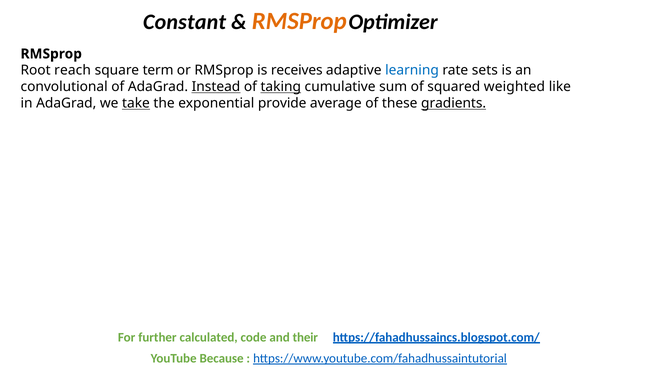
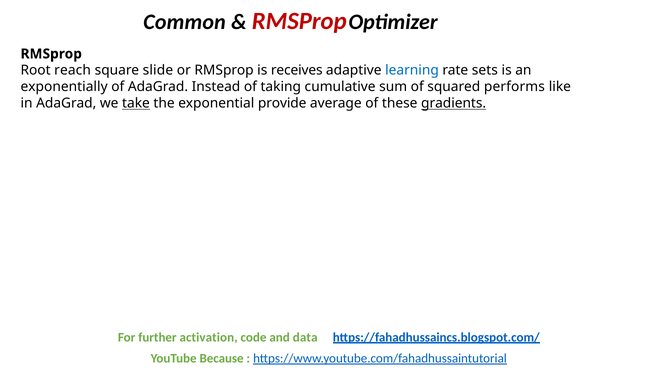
Constant: Constant -> Common (185, 22)
RMSProp colour: orange -> red (299, 21)
term: term -> slide (158, 70)
convolutional: convolutional -> exponentially (64, 87)
Instead underline: present -> none (216, 87)
taking underline: present -> none (281, 87)
weighted: weighted -> performs (514, 87)
calculated: calculated -> activation (209, 337)
their: their -> data (305, 337)
